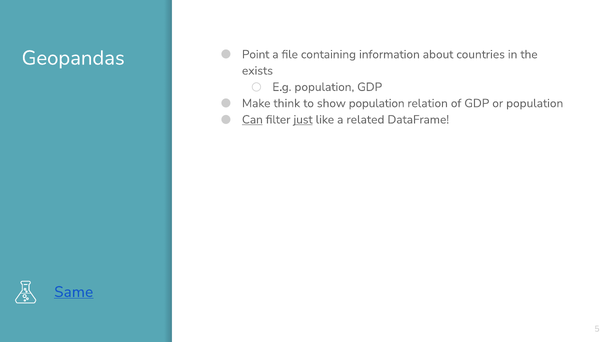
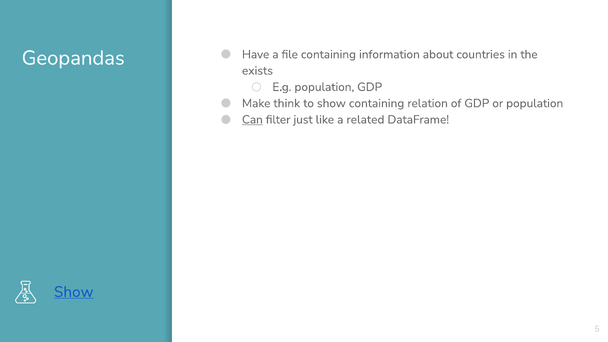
Point: Point -> Have (256, 54)
show population: population -> containing (377, 103)
just underline: present -> none (303, 120)
Same: Same -> Show (74, 292)
